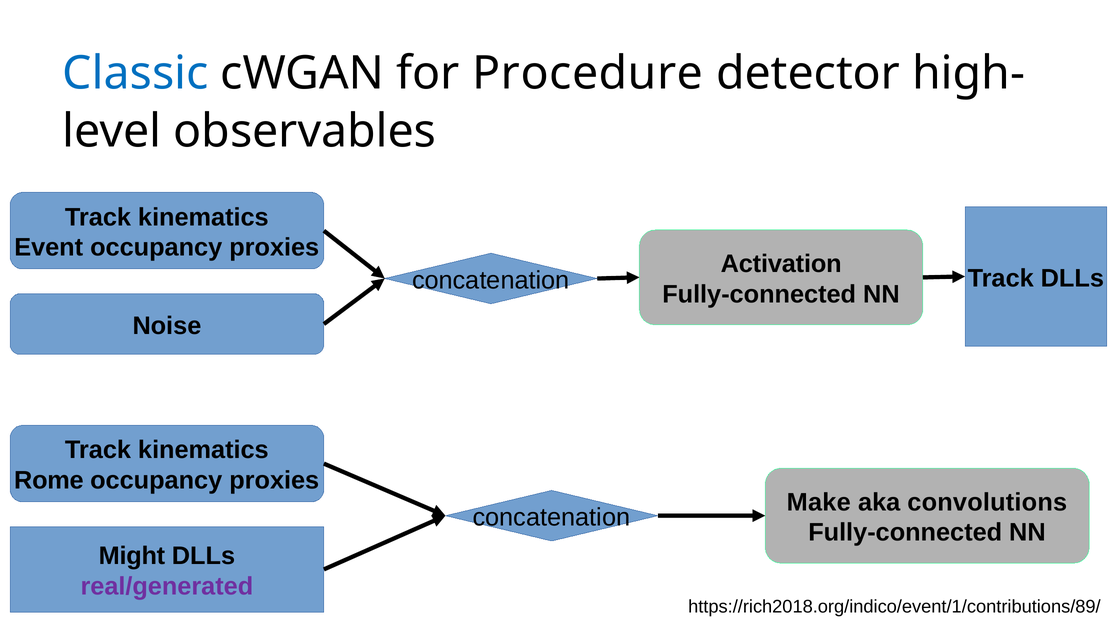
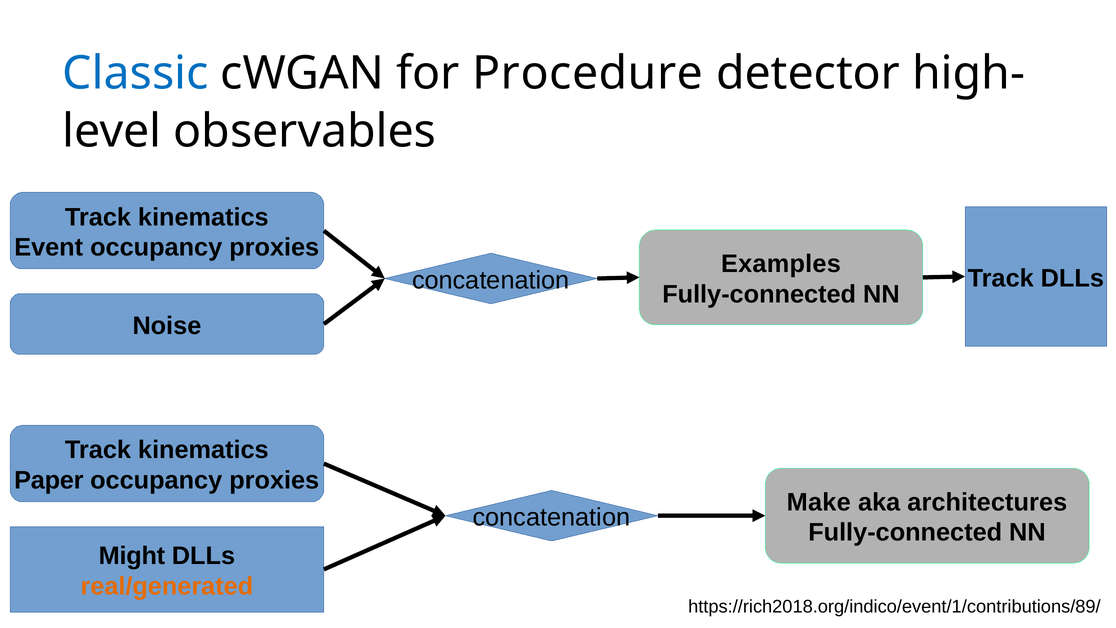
Activation: Activation -> Examples (781, 264)
Rome: Rome -> Paper (49, 480)
convolutions: convolutions -> architectures (987, 502)
real/generated colour: purple -> orange (167, 586)
